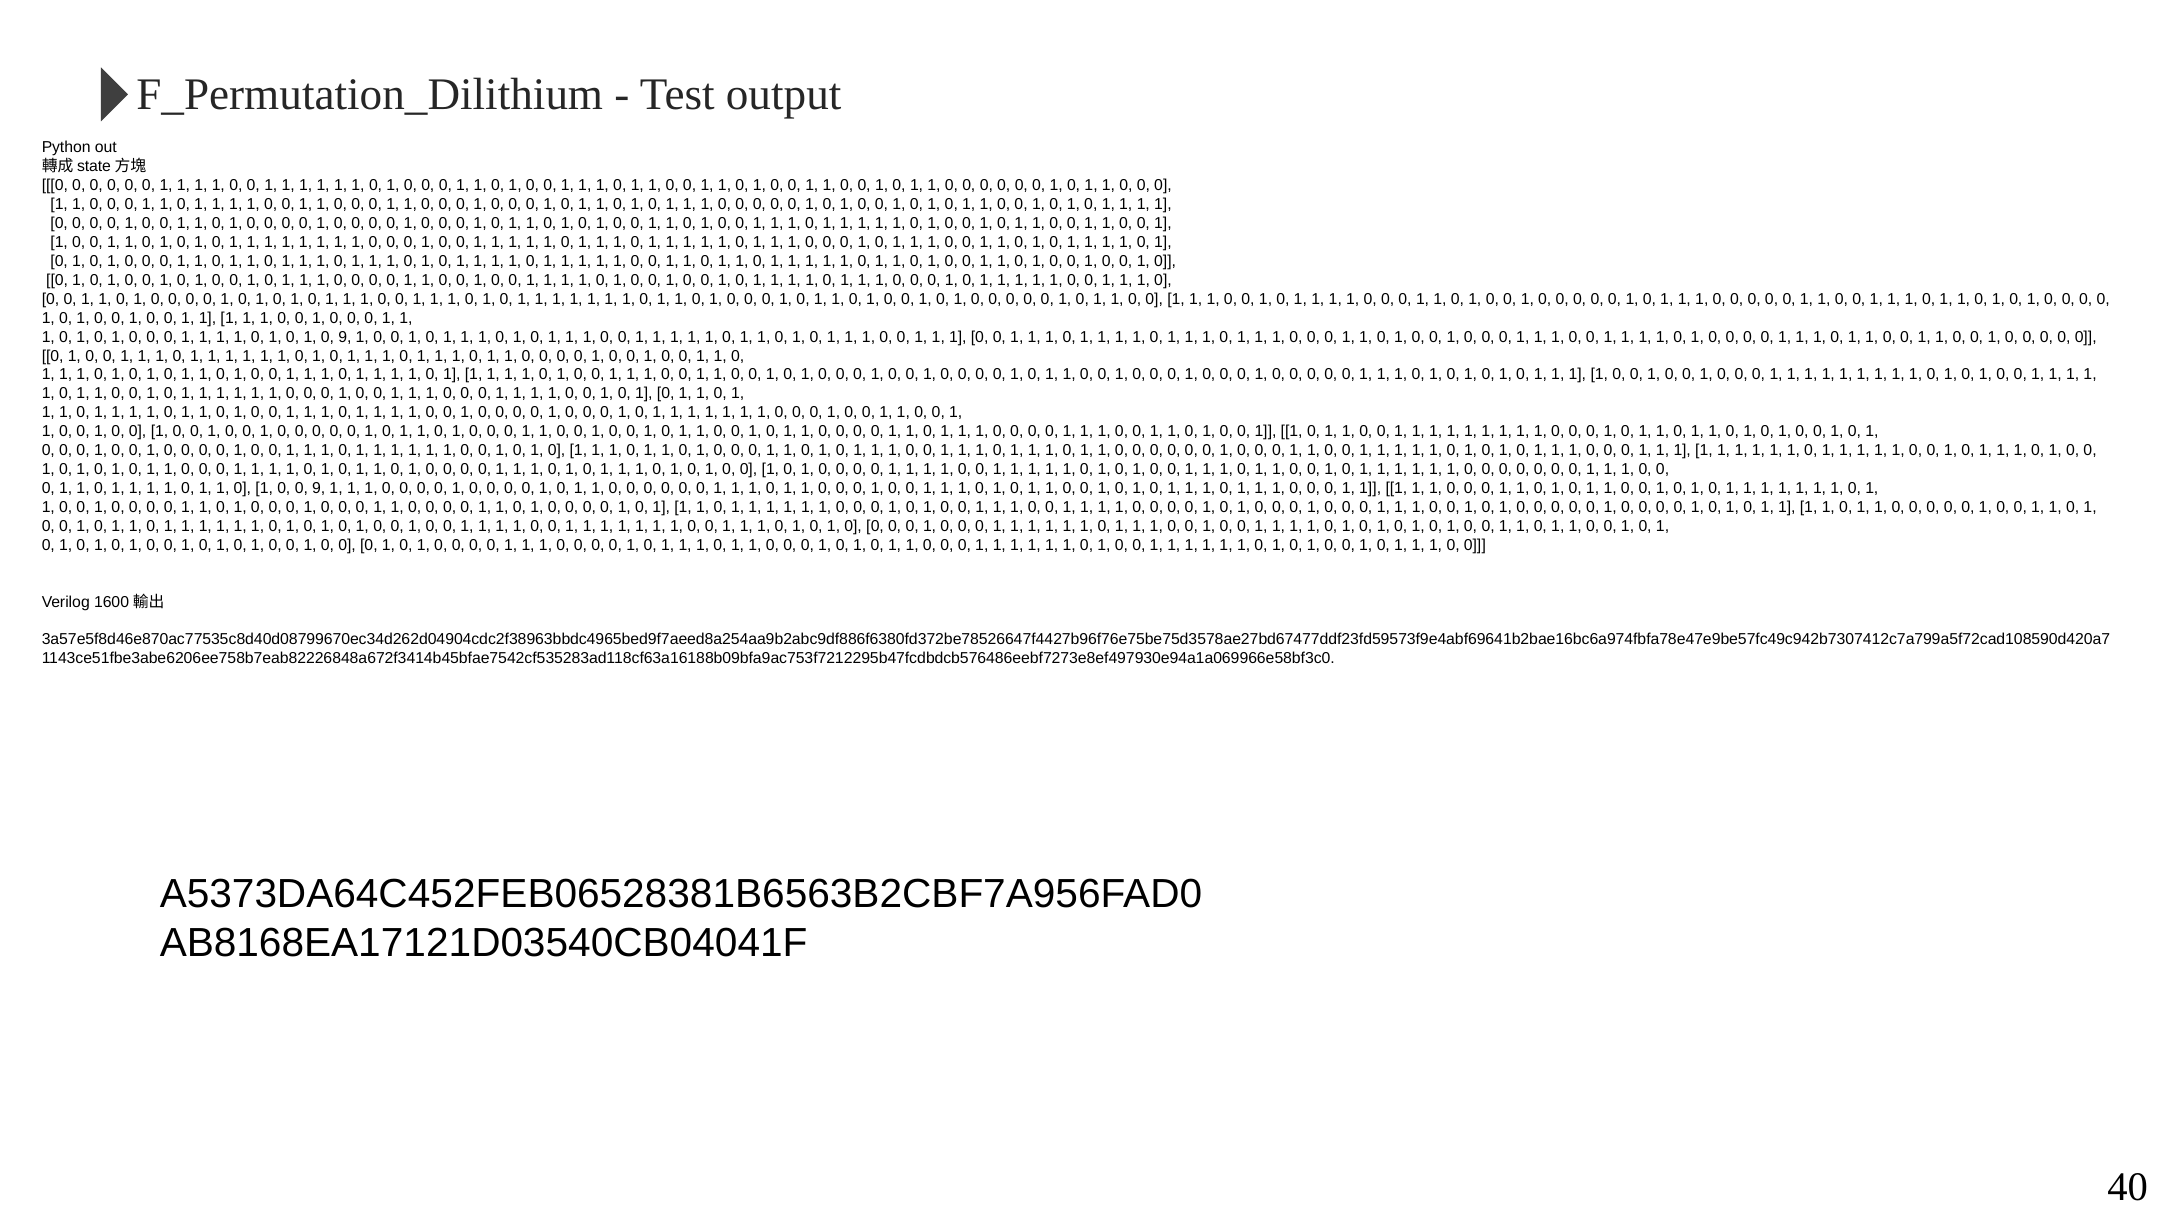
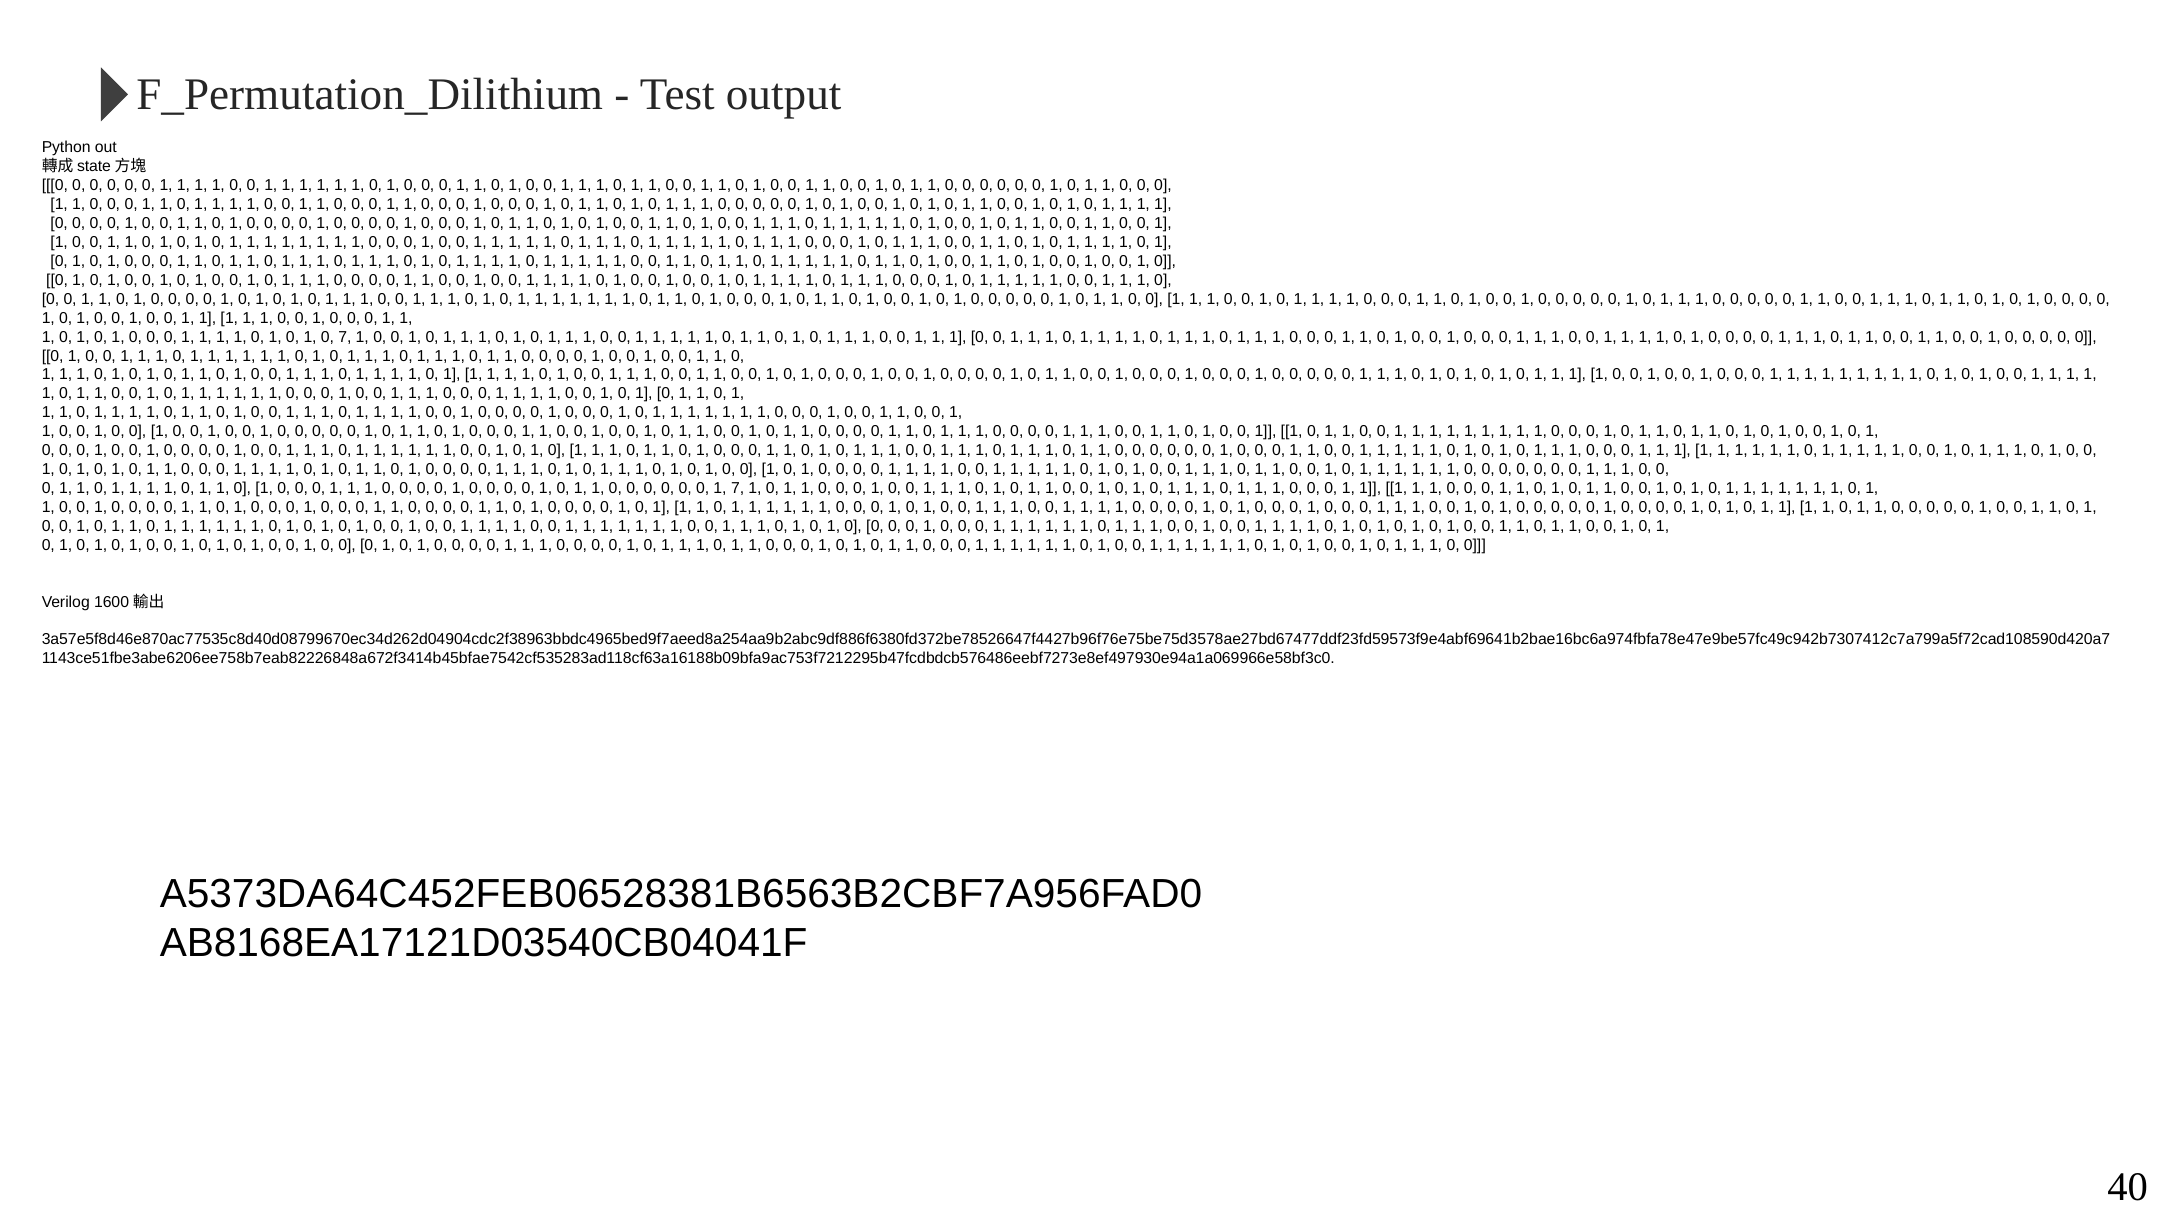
1 0 9: 9 -> 7 (345, 337)
9: 9 -> 0 (319, 488)
1: 1 -> 7 (738, 488)
